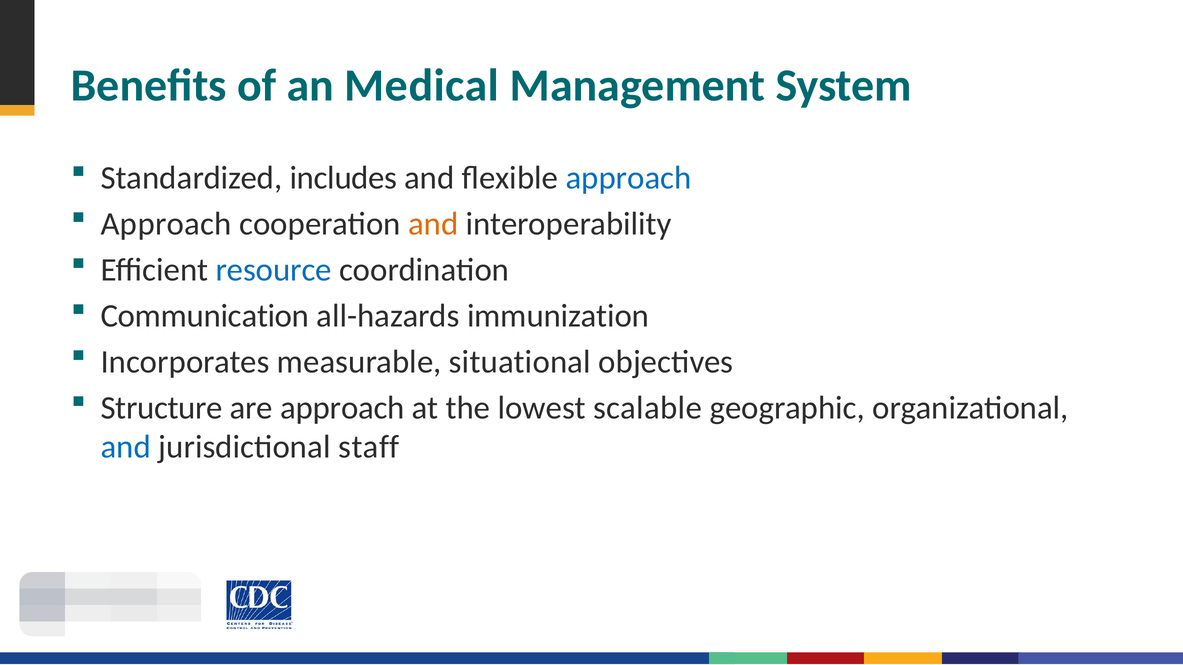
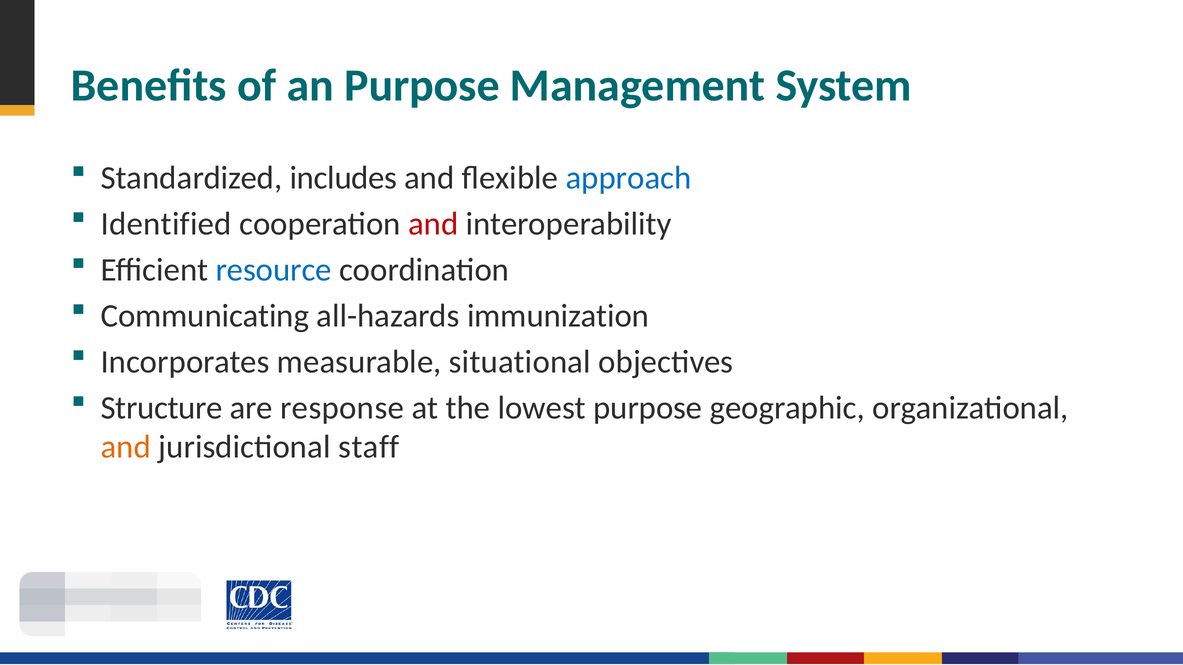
an Medical: Medical -> Purpose (422, 86)
Approach: Approach -> Identified (166, 224)
and colour: orange -> red (433, 224)
Communication: Communication -> Communicating (205, 316)
are approach: approach -> response (342, 408)
lowest scalable: scalable -> purpose (648, 408)
and colour: blue -> orange (126, 447)
